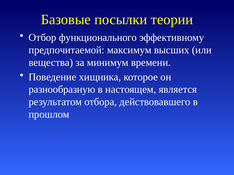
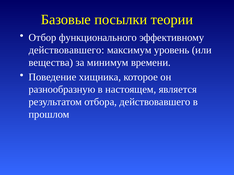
предпочитаемой: предпочитаемой -> действовавшего (66, 50)
высших: высших -> уровень (172, 50)
